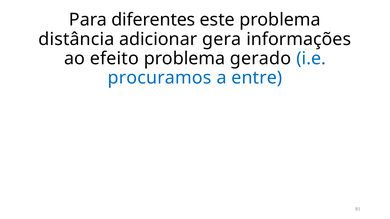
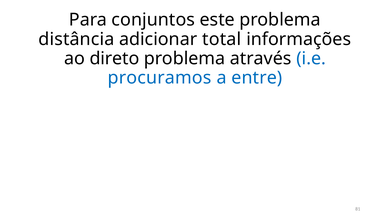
diferentes: diferentes -> conjuntos (153, 20)
gera: gera -> total (222, 39)
efeito: efeito -> direto (114, 58)
gerado: gerado -> através (261, 58)
